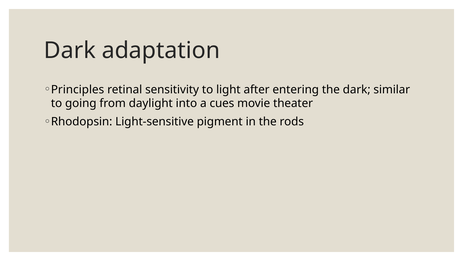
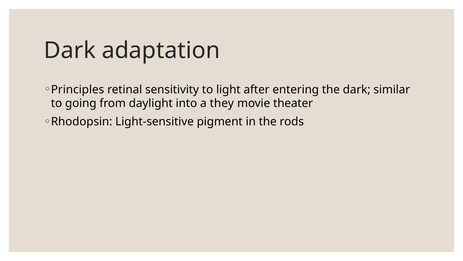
cues: cues -> they (222, 103)
